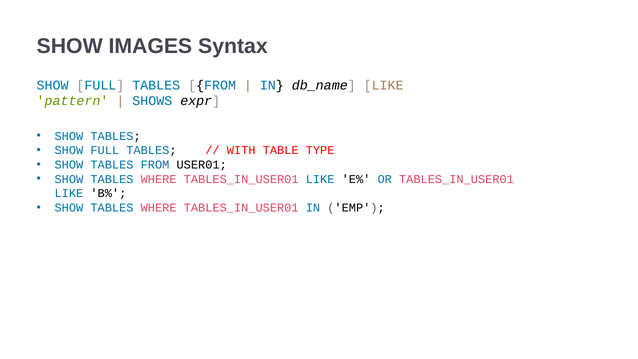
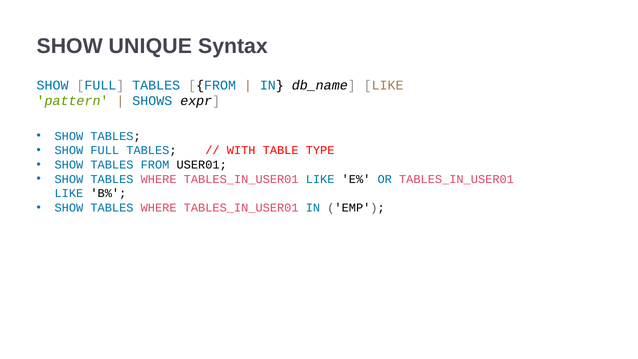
IMAGES: IMAGES -> UNIQUE (150, 46)
